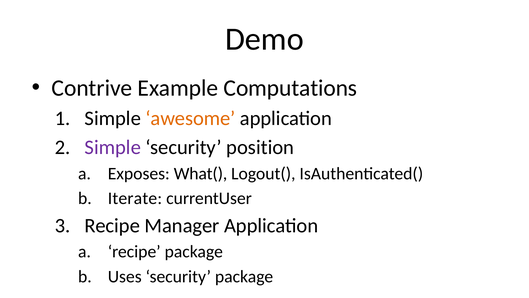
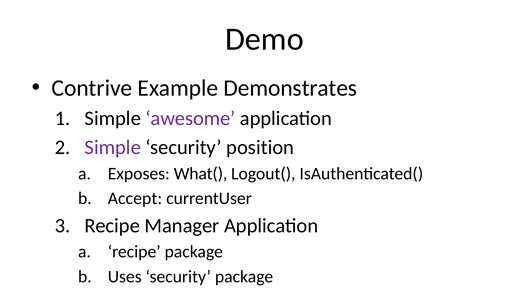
Computations: Computations -> Demonstrates (290, 88)
awesome colour: orange -> purple (190, 118)
Iterate: Iterate -> Accept (135, 198)
